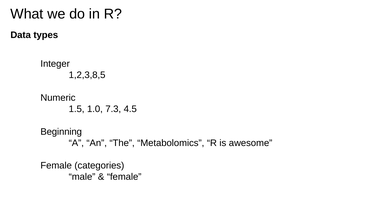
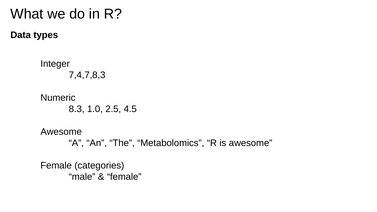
1,2,3,8,5: 1,2,3,8,5 -> 7,4,7,8,3 (87, 75)
1.5: 1.5 -> 8.3 (77, 109)
7.3: 7.3 -> 2.5 (113, 109)
Beginning: Beginning -> Awesome (61, 132)
